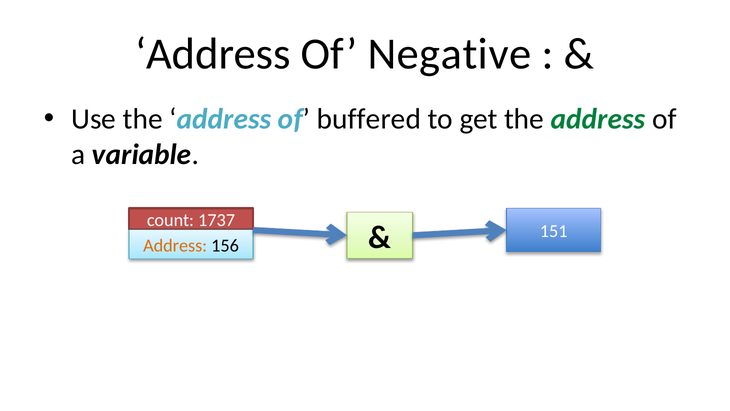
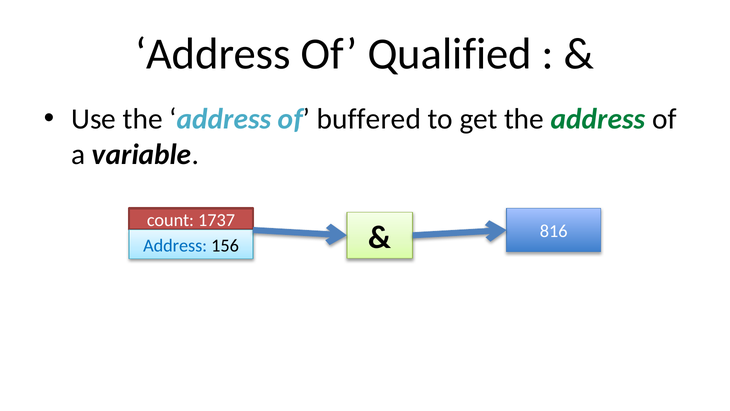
Negative: Negative -> Qualified (450, 54)
Address colour: orange -> blue (175, 245)
151: 151 -> 816 (554, 231)
